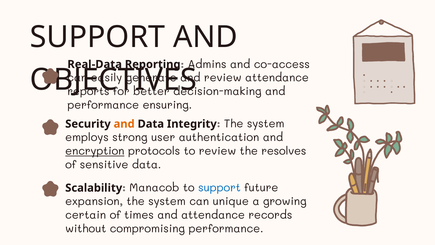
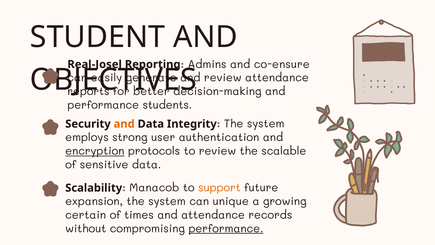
SUPPORT: SUPPORT -> STUDENT (98, 37)
Real-Data: Real-Data -> Real-Josel (95, 64)
co-access: co-access -> co-ensure (282, 64)
ensuring: ensuring -> students (167, 105)
resolves: resolves -> scalable (284, 151)
support colour: blue -> orange (219, 188)
performance underline: none -> present (226, 228)
